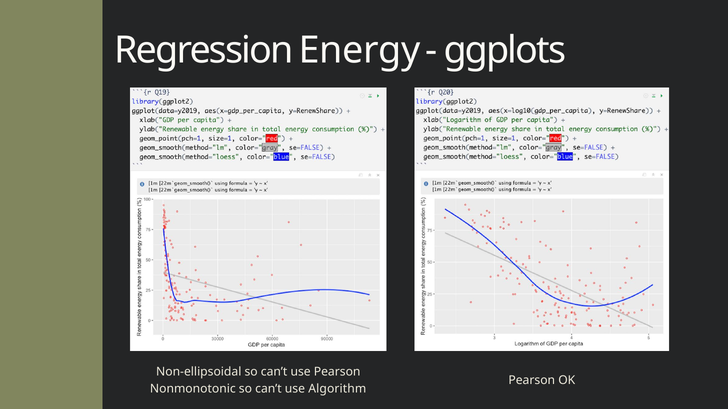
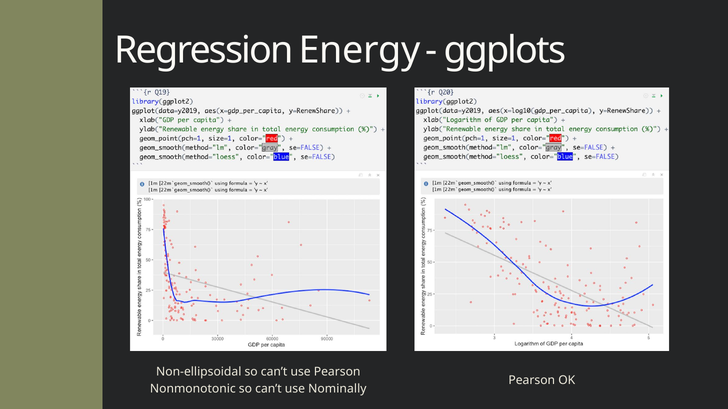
Algorithm: Algorithm -> Nominally (337, 389)
